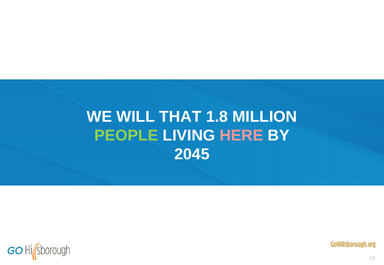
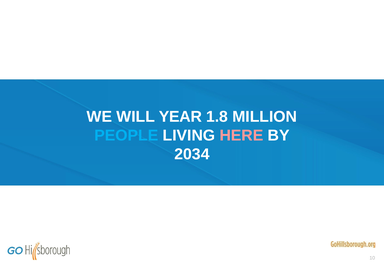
THAT: THAT -> YEAR (180, 117)
PEOPLE colour: light green -> light blue (126, 136)
2045: 2045 -> 2034 (192, 155)
